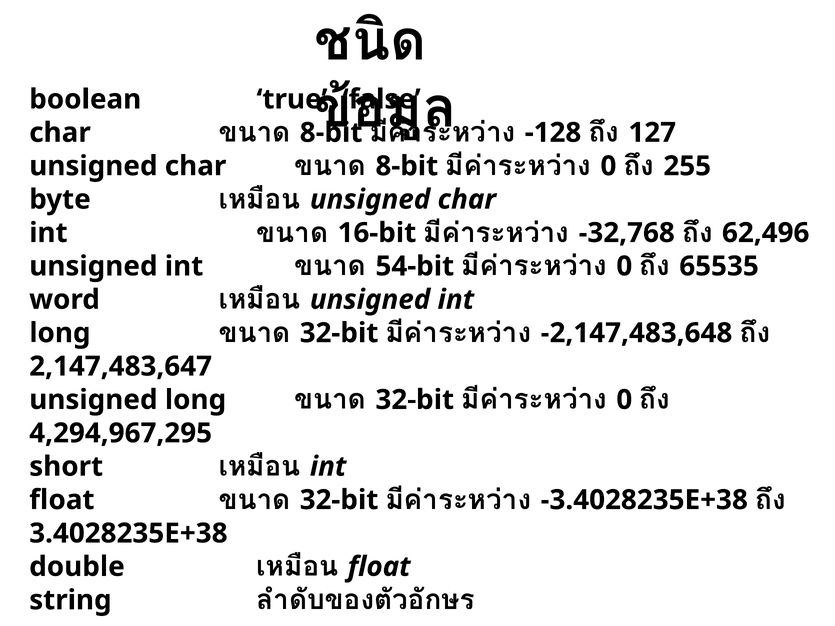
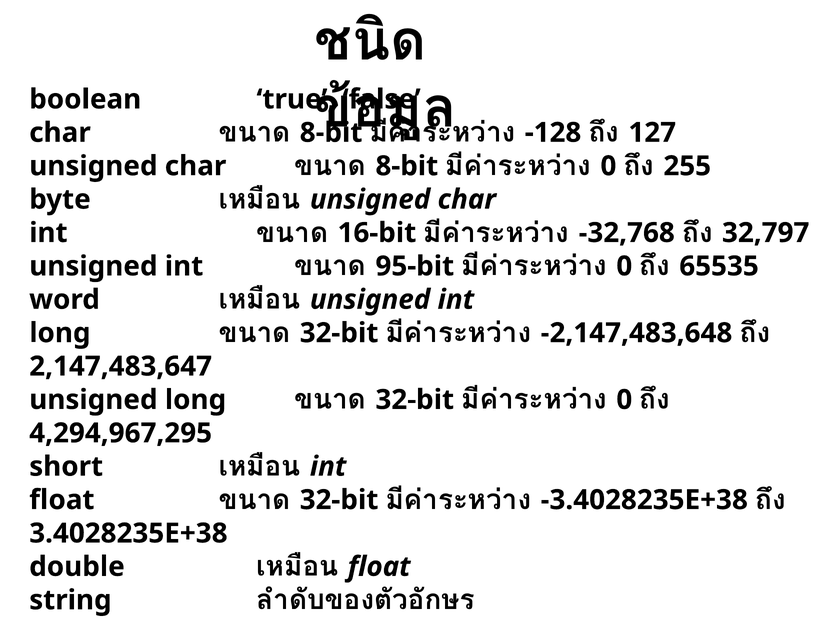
62,496: 62,496 -> 32,797 (766, 233)
54-bit: 54-bit -> 95-bit (415, 266)
